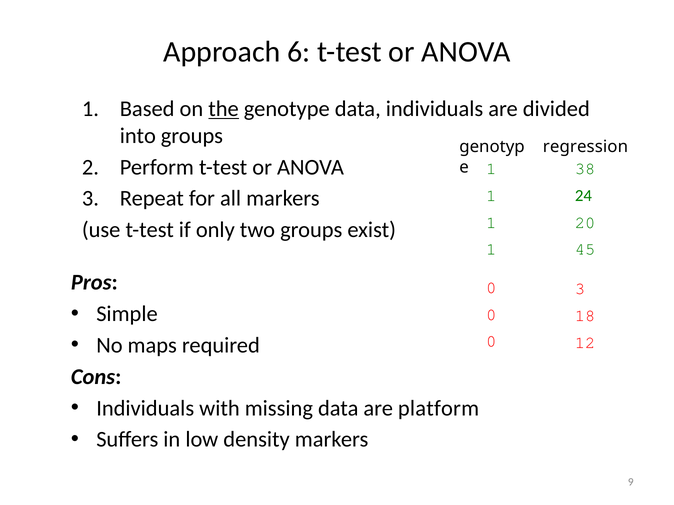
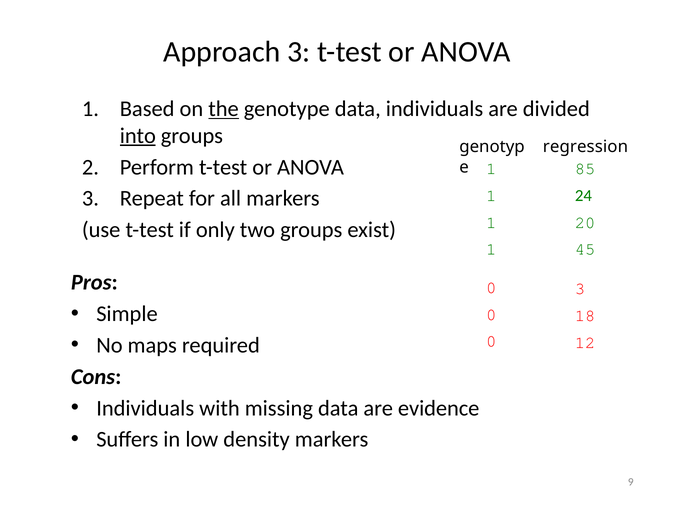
Approach 6: 6 -> 3 (299, 52)
into underline: none -> present (138, 136)
38: 38 -> 85 (585, 169)
platform: platform -> evidence (439, 409)
